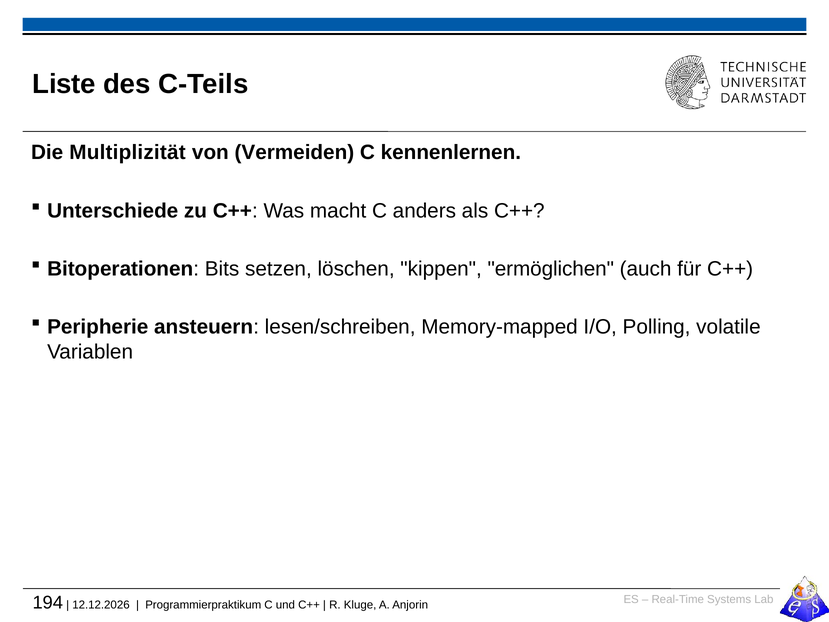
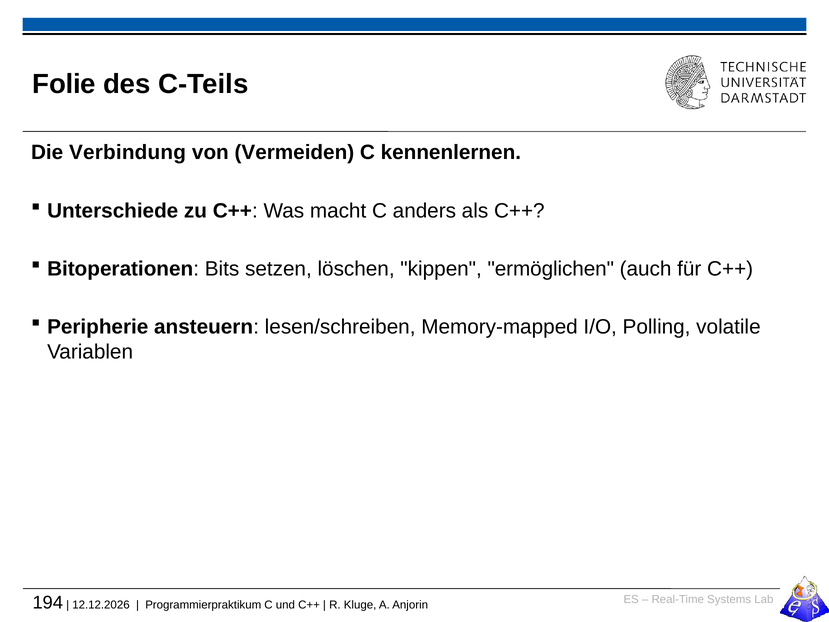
Liste: Liste -> Folie (64, 84)
Multiplizität: Multiplizität -> Verbindung (128, 153)
